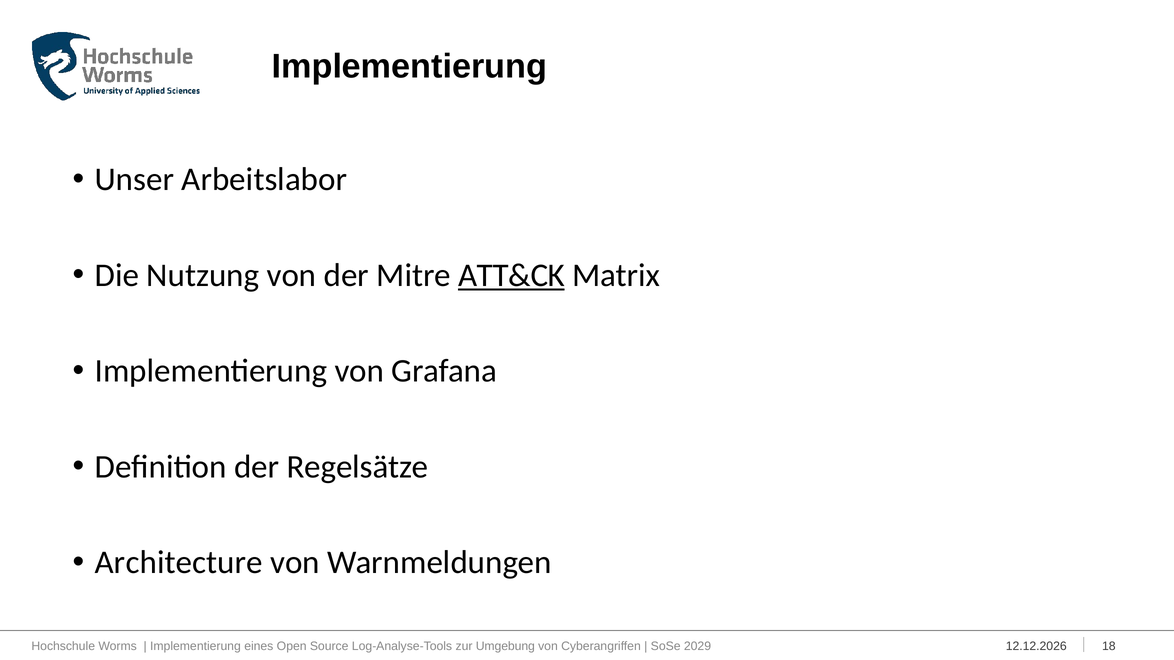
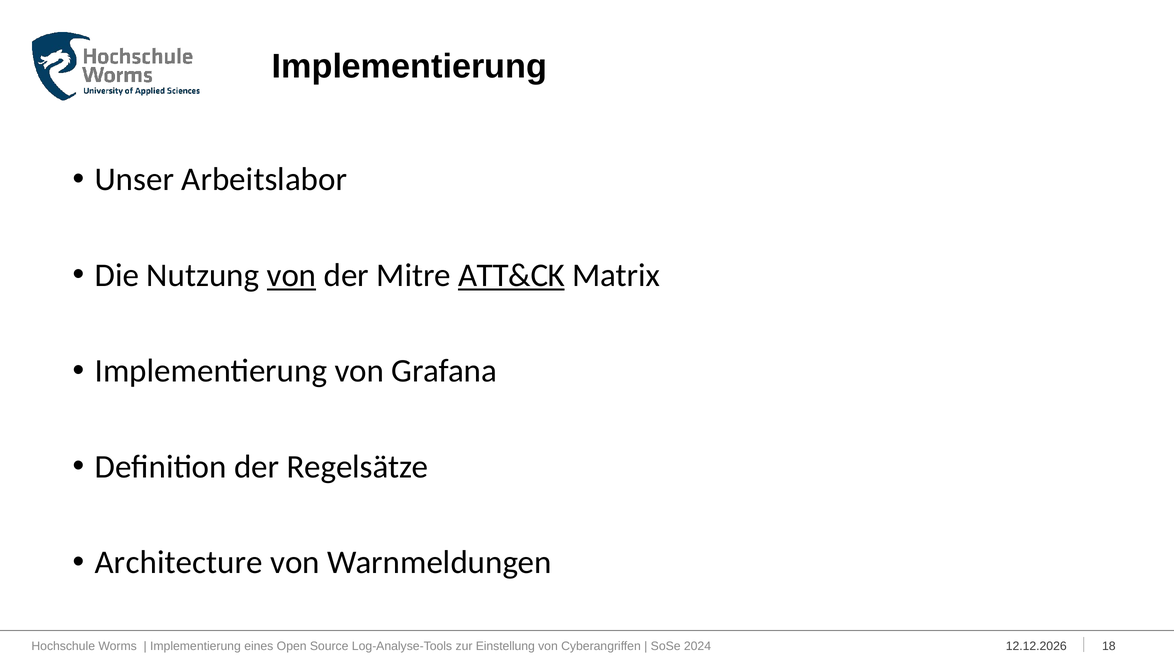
von underline: none -> present (292, 275)
Umgebung: Umgebung -> Einstellung (505, 646)
2029: 2029 -> 2024 (697, 646)
